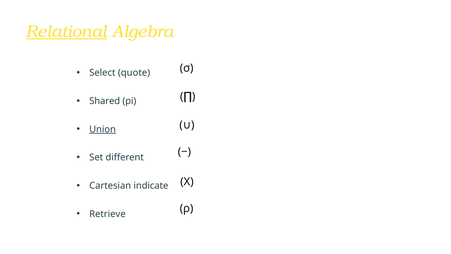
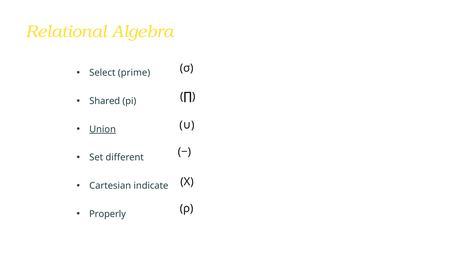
Relational underline: present -> none (66, 32)
quote: quote -> prime (134, 73)
Retrieve: Retrieve -> Properly (108, 214)
